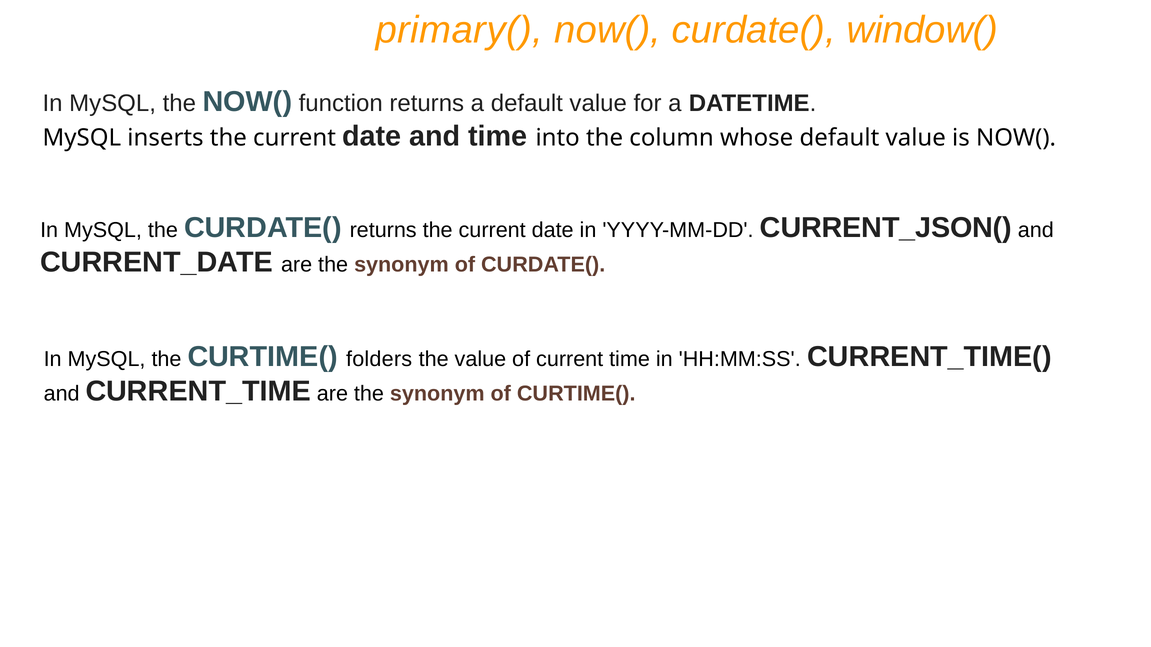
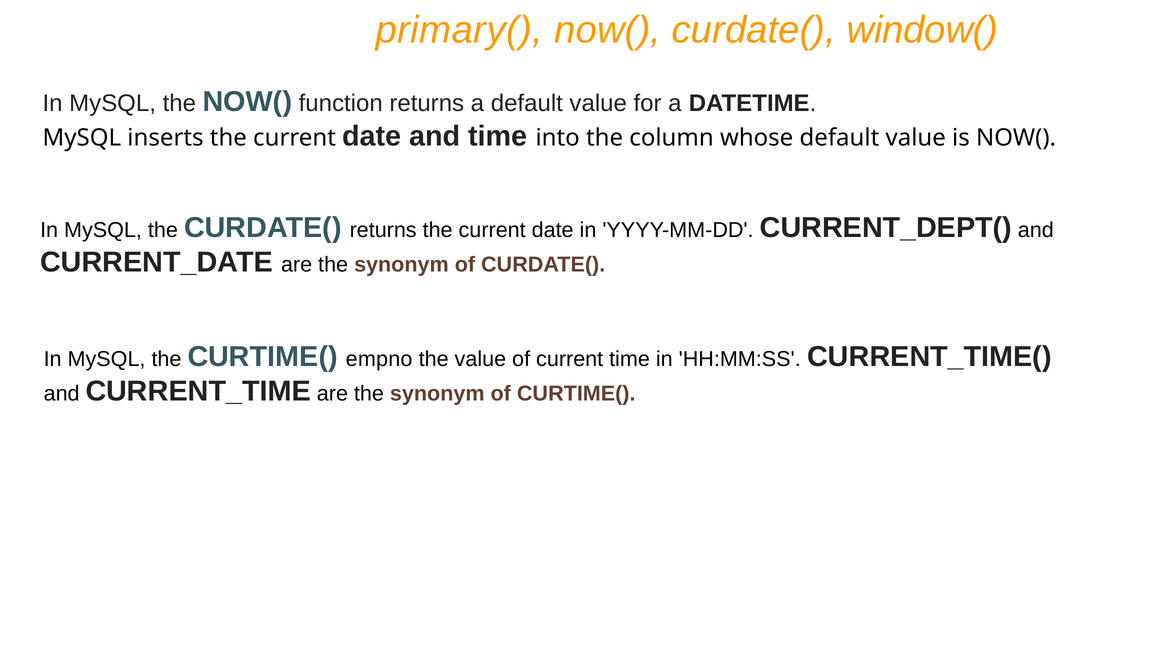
CURRENT_JSON(: CURRENT_JSON( -> CURRENT_DEPT( (886, 228)
folders: folders -> empno (379, 360)
